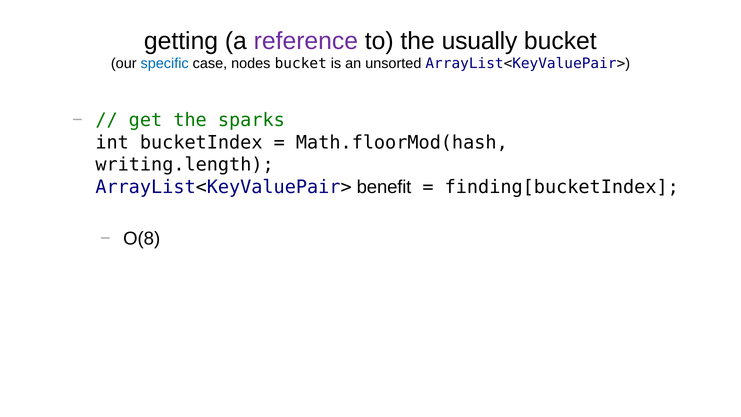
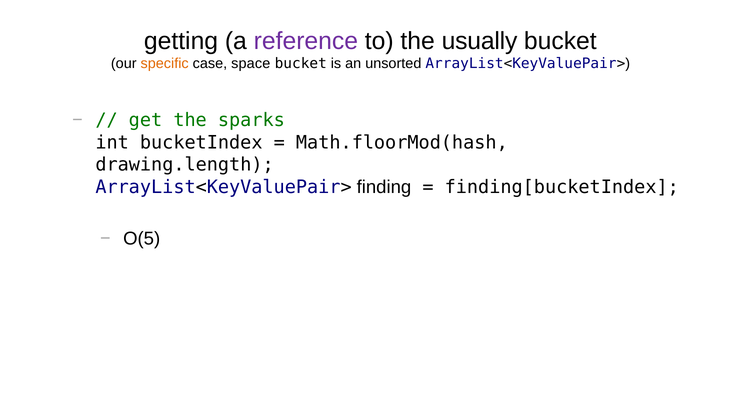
specific colour: blue -> orange (165, 64)
nodes: nodes -> space (251, 64)
writing.length: writing.length -> drawing.length (185, 165)
benefit: benefit -> finding (384, 187)
O(8: O(8 -> O(5 (142, 239)
